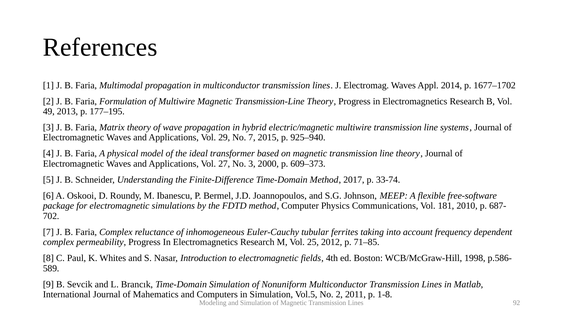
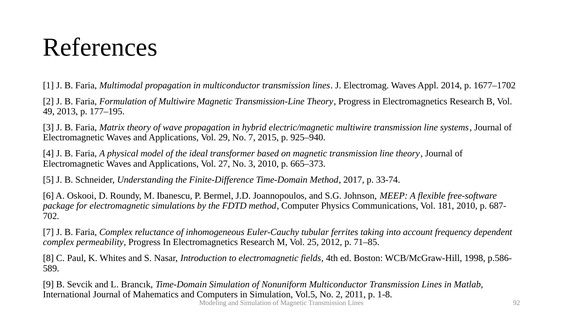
3 2000: 2000 -> 2010 (268, 164)
609–373: 609–373 -> 665–373 (308, 164)
